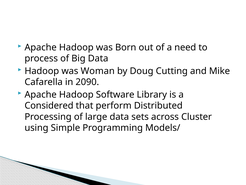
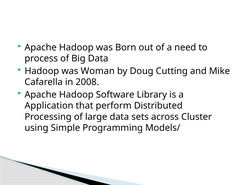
2090: 2090 -> 2008 (87, 82)
Considered: Considered -> Application (49, 105)
